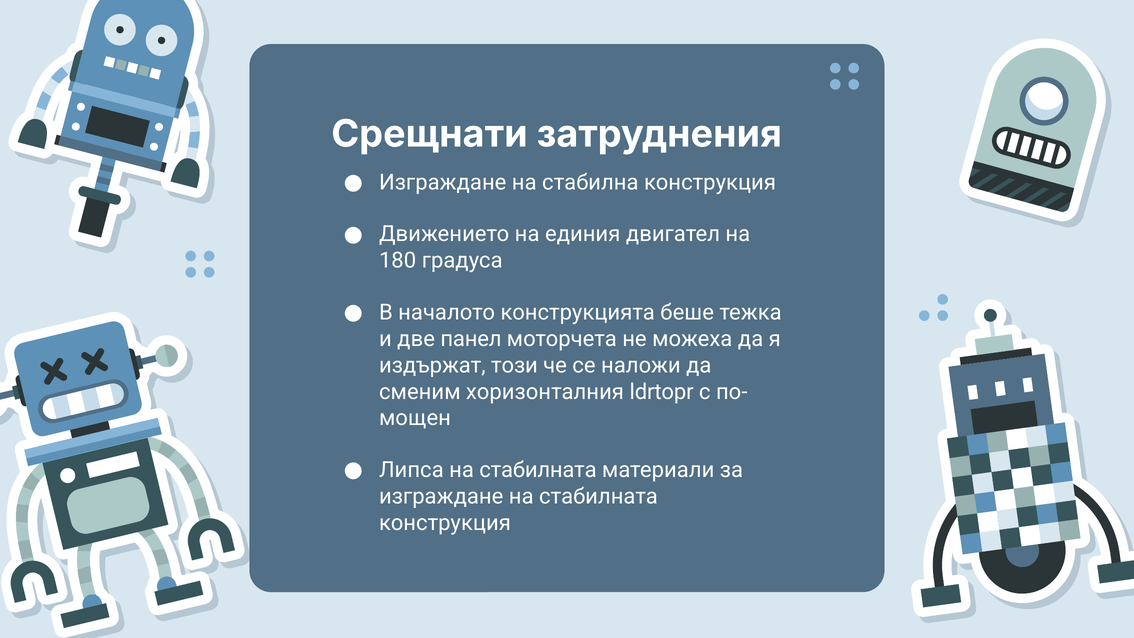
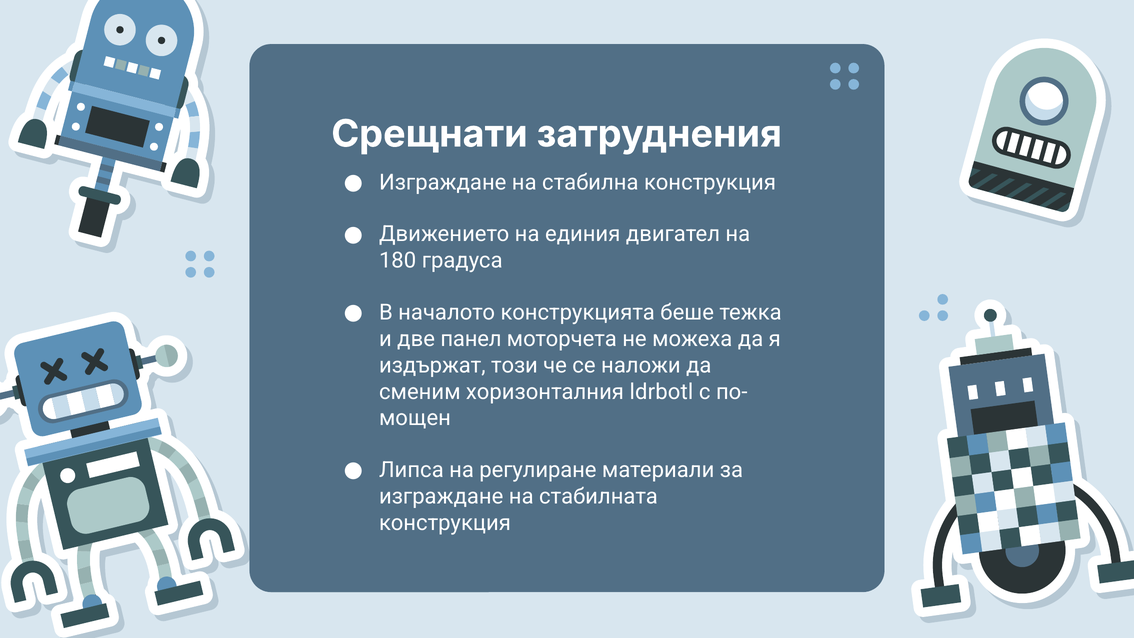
ldrtopr: ldrtopr -> ldrbotl (661, 392)
Липса на стабилната: стабилната -> регулиране (538, 470)
